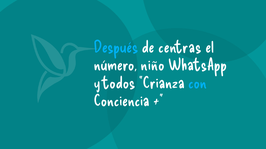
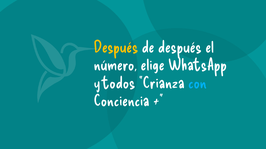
Después colour: light blue -> yellow (116, 47)
de centras: centras -> después (180, 47)
niño: niño -> elige (153, 65)
